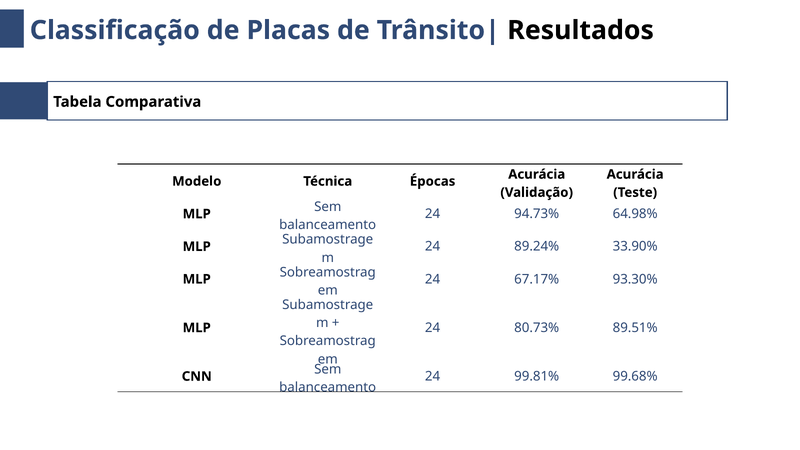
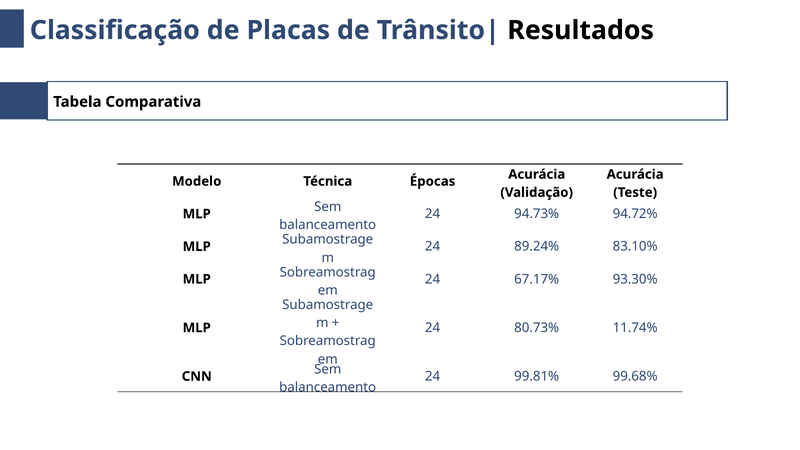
64.98%: 64.98% -> 94.72% (635, 214)
33.90%: 33.90% -> 83.10% (635, 247)
89.51%: 89.51% -> 11.74% (635, 328)
